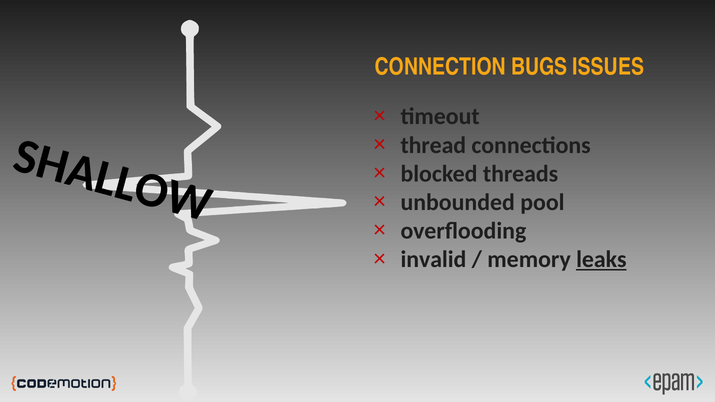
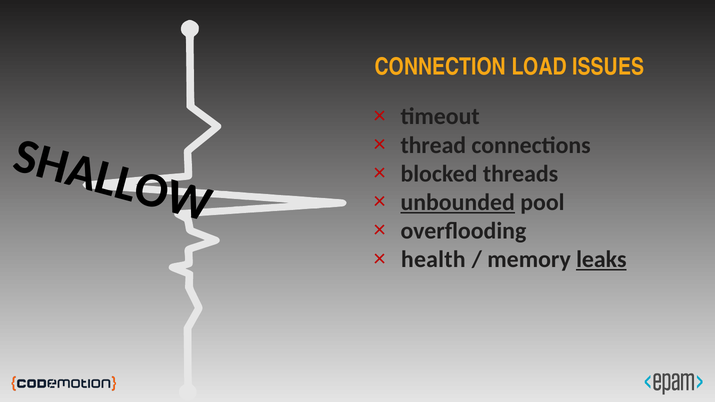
BUGS: BUGS -> LOAD (539, 67)
unbounded underline: none -> present (458, 202)
invalid: invalid -> health (433, 260)
